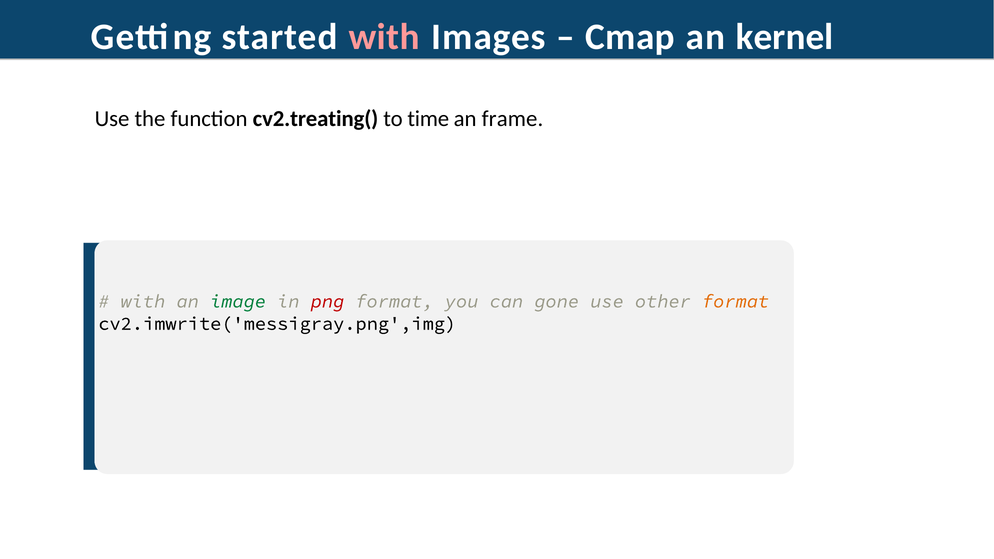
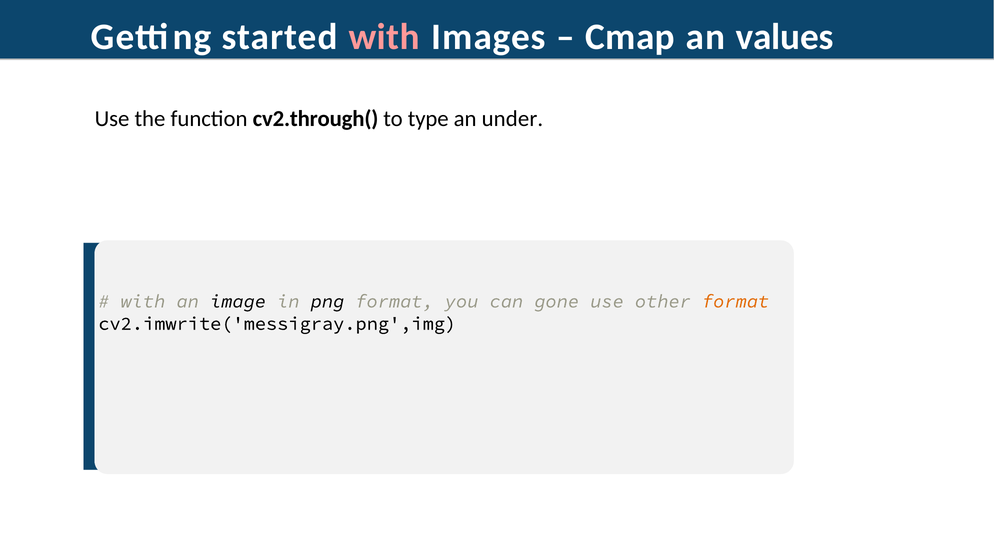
kernel: kernel -> values (785, 37)
cv2.treating(: cv2.treating( -> cv2.through( (316, 119)
time: time -> type (428, 119)
frame: frame -> under (512, 119)
image colour: green -> black (238, 301)
png colour: red -> black (328, 301)
